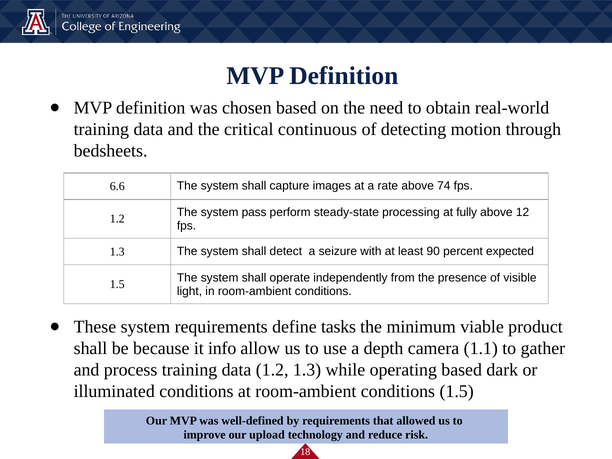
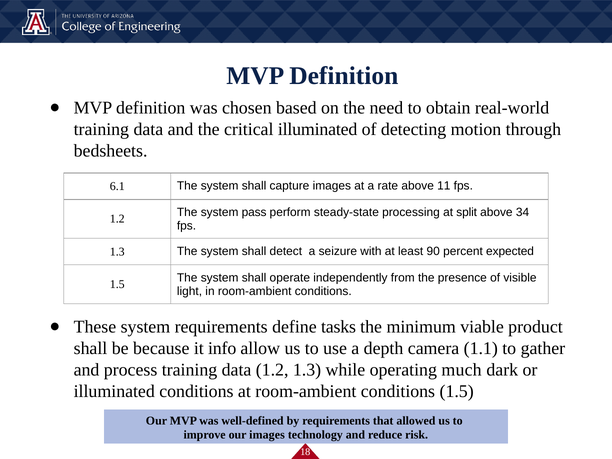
critical continuous: continuous -> illuminated (318, 129)
6.6: 6.6 -> 6.1 (117, 186)
74: 74 -> 11 (444, 186)
fully: fully -> split (467, 212)
12: 12 -> 34 (523, 212)
operating based: based -> much (462, 370)
our upload: upload -> images (267, 435)
